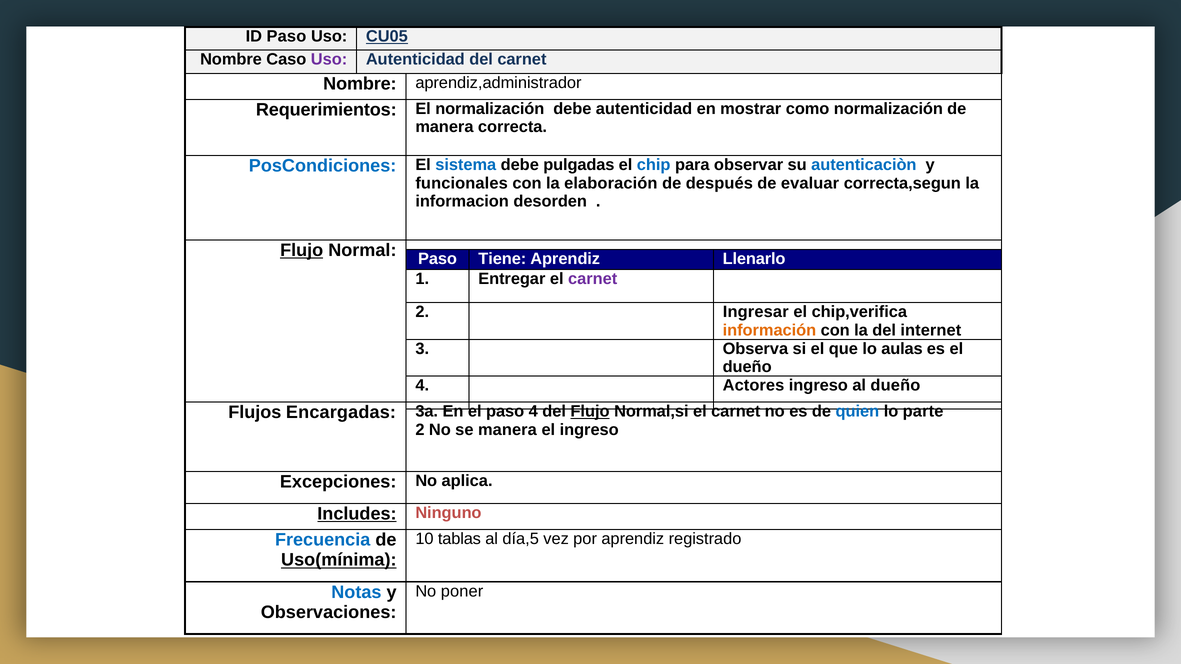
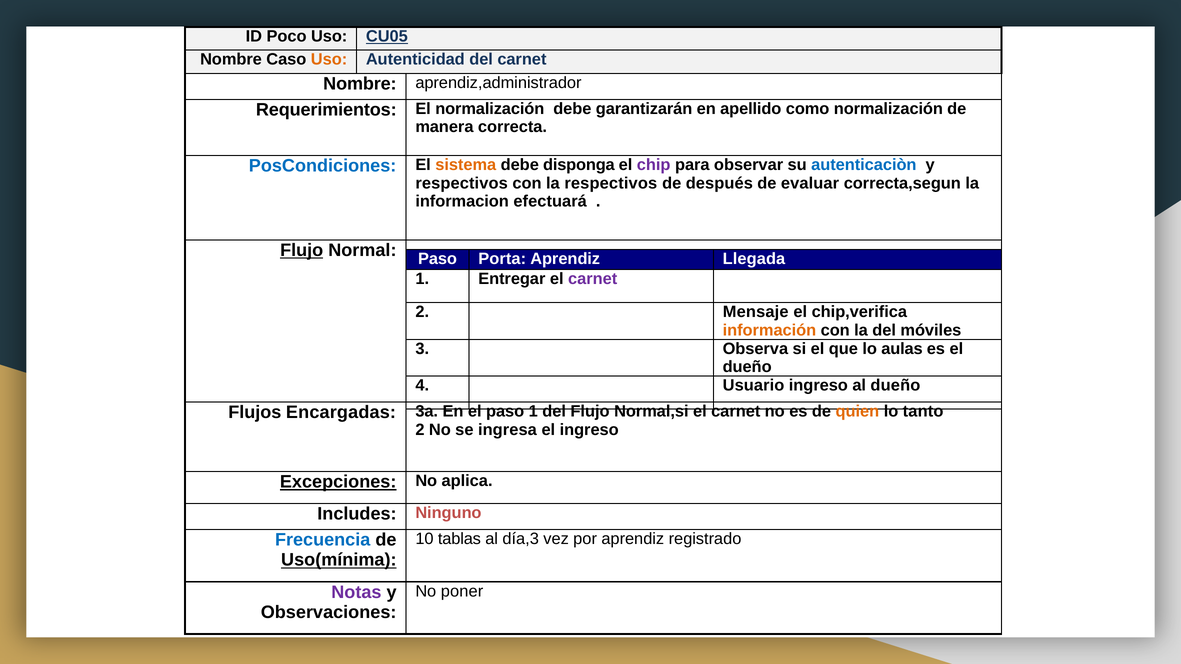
ID Paso: Paso -> Poco (287, 36)
Uso colour: purple -> orange (329, 60)
debe autenticidad: autenticidad -> garantizarán (644, 109)
mostrar: mostrar -> apellido (751, 109)
sistema colour: blue -> orange (466, 165)
pulgadas: pulgadas -> disponga (579, 165)
chip colour: blue -> purple (654, 165)
funcionales: funcionales -> respectivos (462, 183)
la elaboración: elaboración -> respectivos (611, 183)
desorden: desorden -> efectuará (550, 202)
Tiene: Tiene -> Porta (502, 259)
Llenarlo: Llenarlo -> Llegada (754, 259)
Ingresar: Ingresar -> Mensaje (756, 312)
internet: internet -> móviles (931, 331)
Actores: Actores -> Usuario (753, 386)
paso 4: 4 -> 1 (533, 412)
Flujo underline: present -> none (590, 412)
quien colour: blue -> orange (857, 412)
parte: parte -> tanto (923, 412)
se manera: manera -> ingresa (507, 430)
Excepciones underline: none -> present (338, 482)
Includes underline: present -> none (357, 514)
día,5: día,5 -> día,3 (521, 539)
Notas colour: blue -> purple (356, 592)
